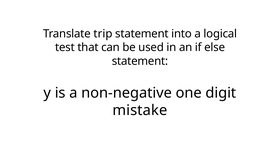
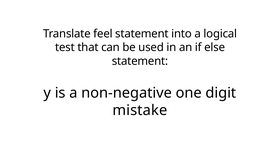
trip: trip -> feel (103, 34)
